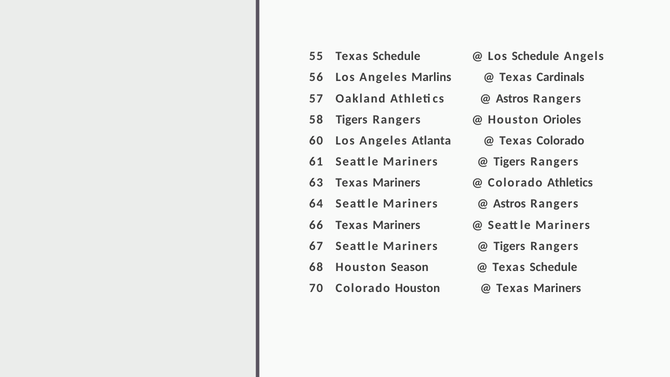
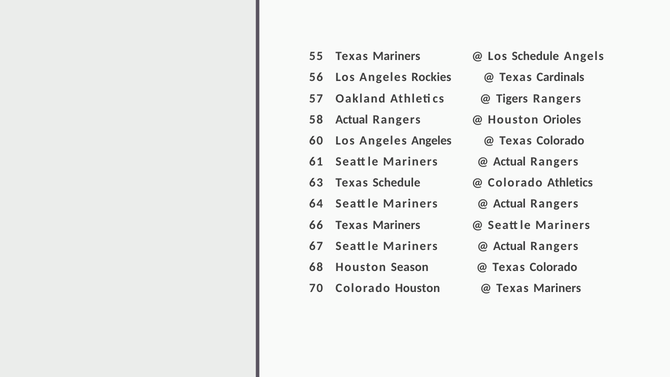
55 Texas Schedule: Schedule -> Mariners (397, 56)
Marlins: Marlins -> Rockies (431, 77)
Astros: Astros -> Tigers (512, 98)
58 Tigers: Tigers -> Actual (352, 119)
Angeles Atlanta: Atlanta -> Angeles (431, 141)
Tigers: Tigers -> Actual (509, 162)
63 Texas Mariners: Mariners -> Schedule (397, 183)
Astros: Astros -> Actual (509, 204)
Tigers: Tigers -> Actual (509, 246)
Schedule: Schedule -> Colorado (553, 267)
